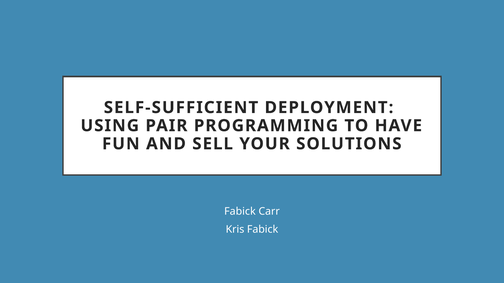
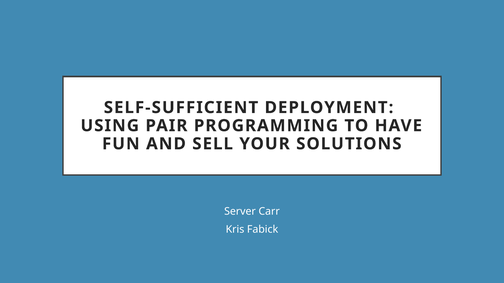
Fabick: Fabick -> Server (240, 212)
